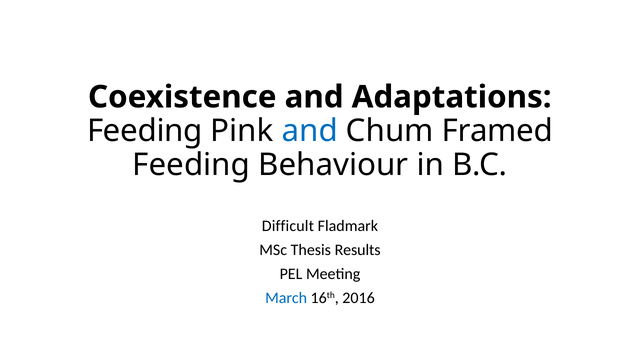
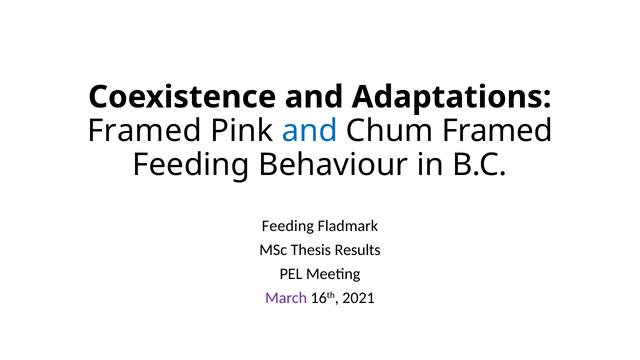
Feeding: Feeding -> Framed (145, 131)
Difficult: Difficult -> Feeding (288, 226)
March colour: blue -> purple (286, 298)
2016: 2016 -> 2021 (359, 298)
